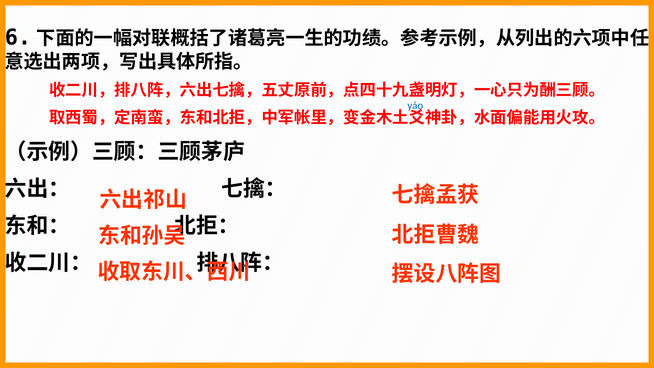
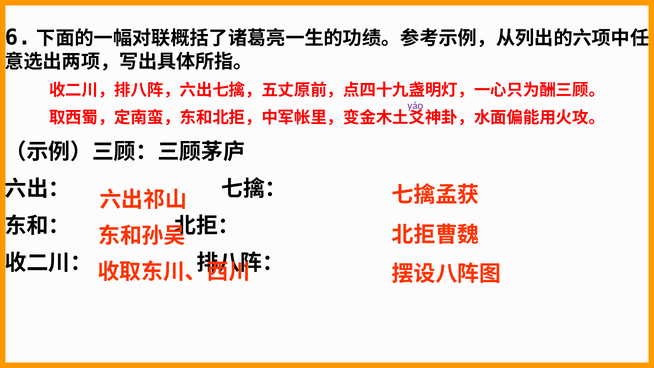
yáo colour: blue -> purple (415, 106)
